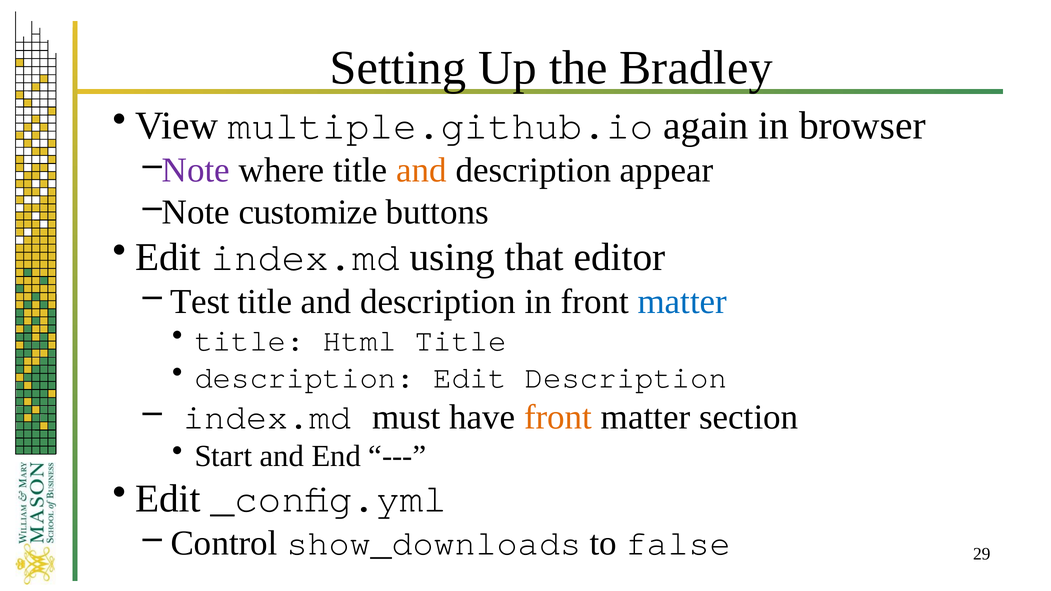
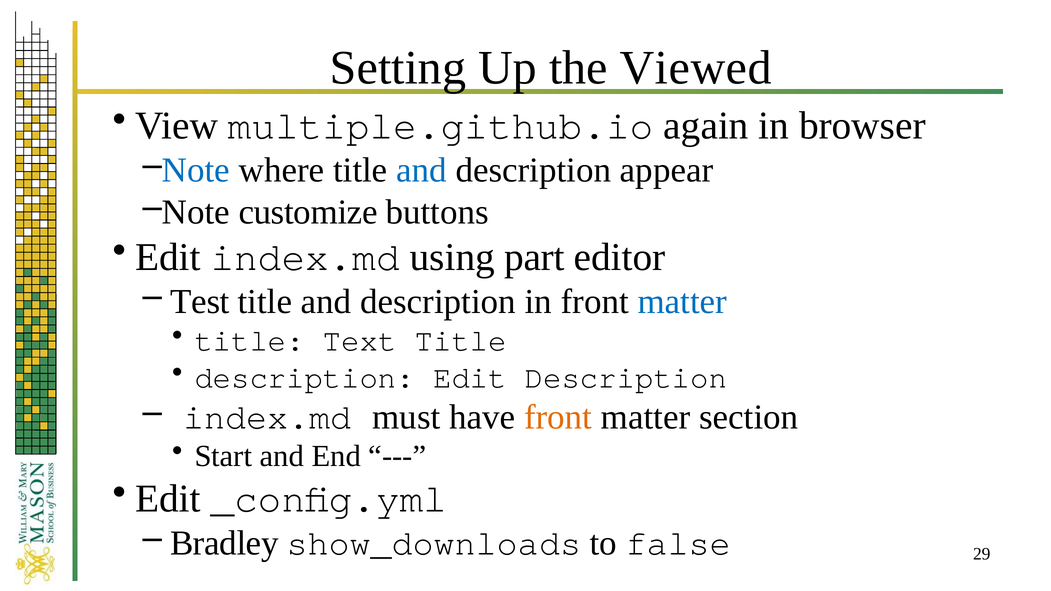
Bradley: Bradley -> Viewed (696, 68)
Note colour: purple -> blue (196, 170)
and colour: orange -> blue (422, 170)
that: that -> part (534, 257)
Html: Html -> Text (360, 341)
Control: Control -> Bradley (224, 543)
